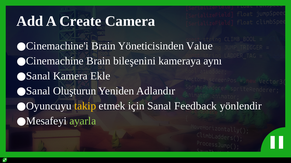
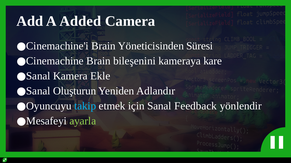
Create: Create -> Added (80, 21)
Value: Value -> Süresi (200, 46)
aynı: aynı -> kare (213, 61)
takip colour: yellow -> light blue (85, 106)
